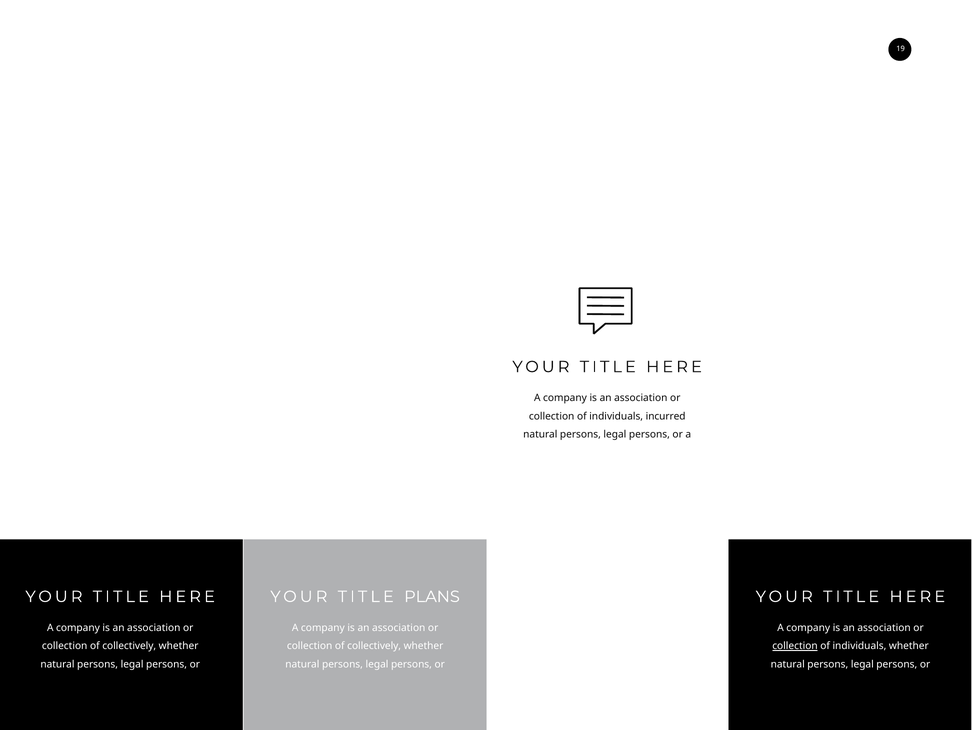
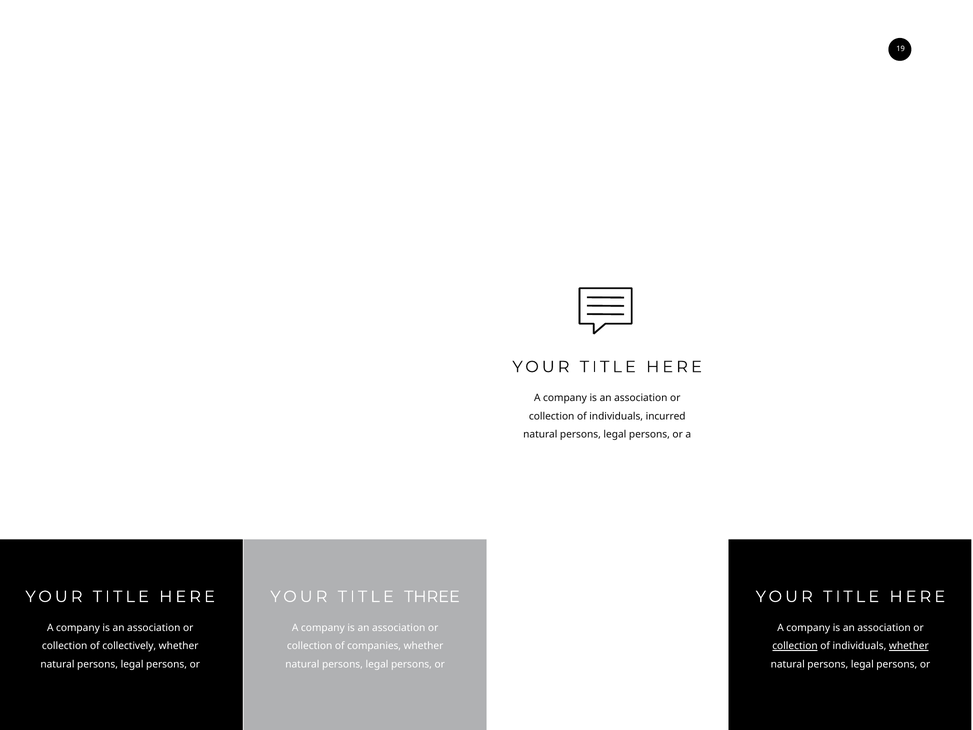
PLANS: PLANS -> THREE (432, 596)
collectively: collectively -> companies (374, 646)
whether underline: none -> present (909, 646)
